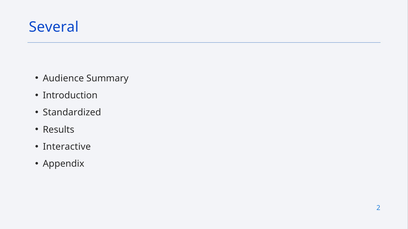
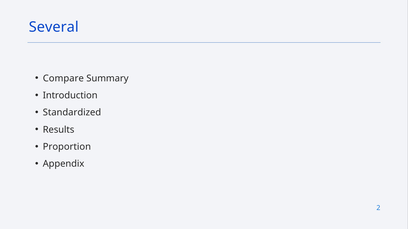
Audience: Audience -> Compare (63, 78)
Interactive: Interactive -> Proportion (67, 147)
